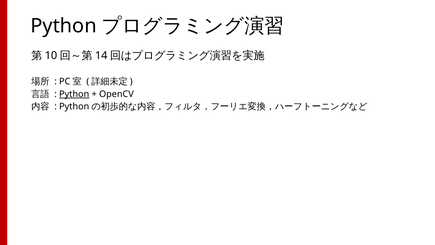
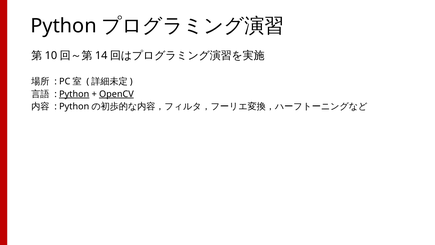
OpenCV underline: none -> present (116, 94)
